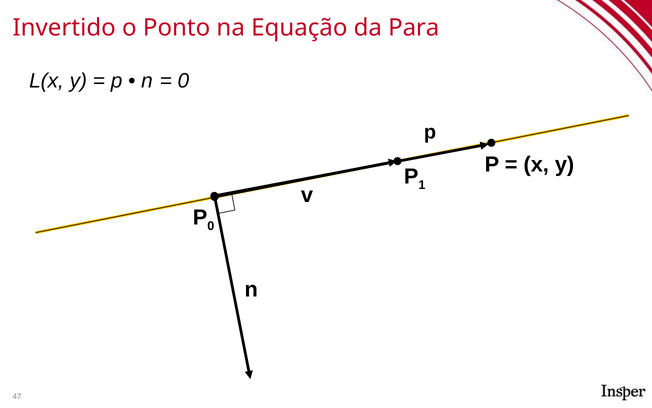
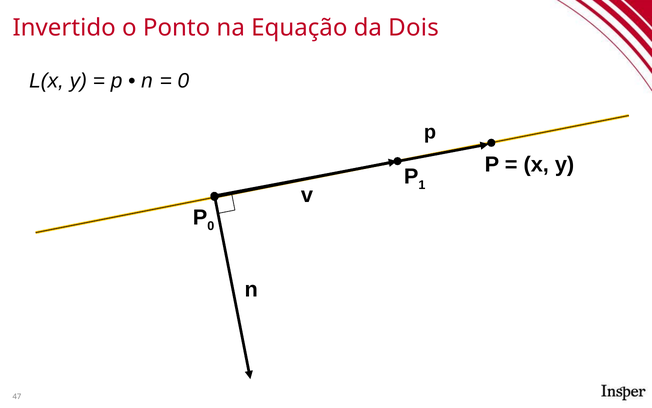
Para: Para -> Dois (414, 28)
